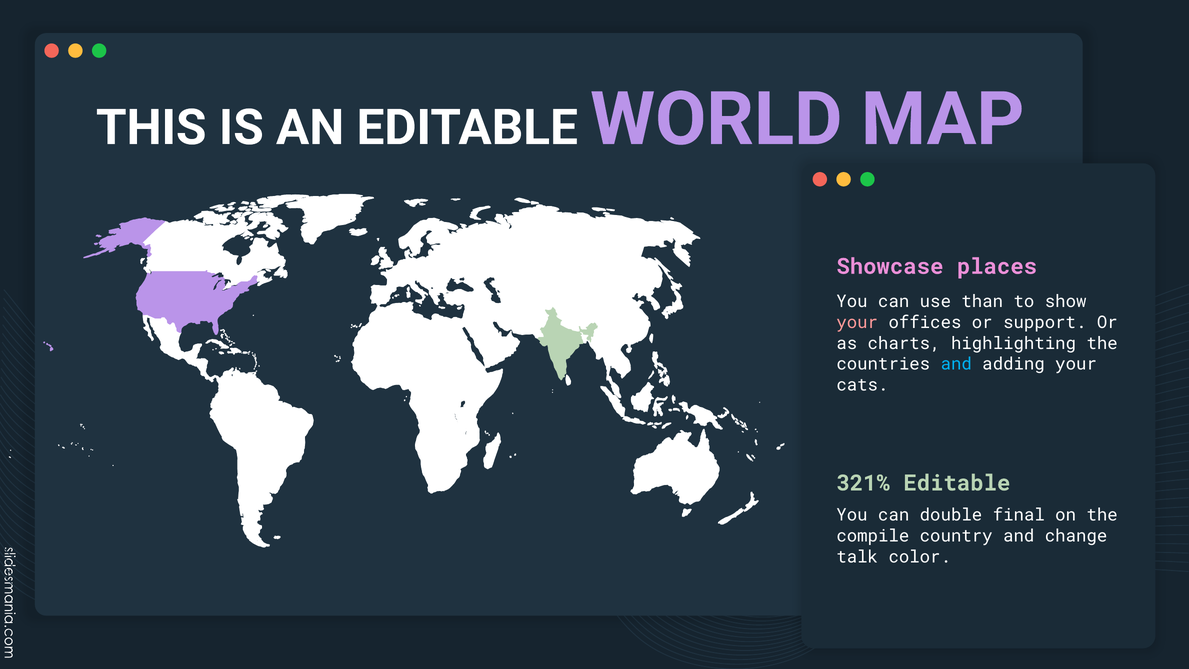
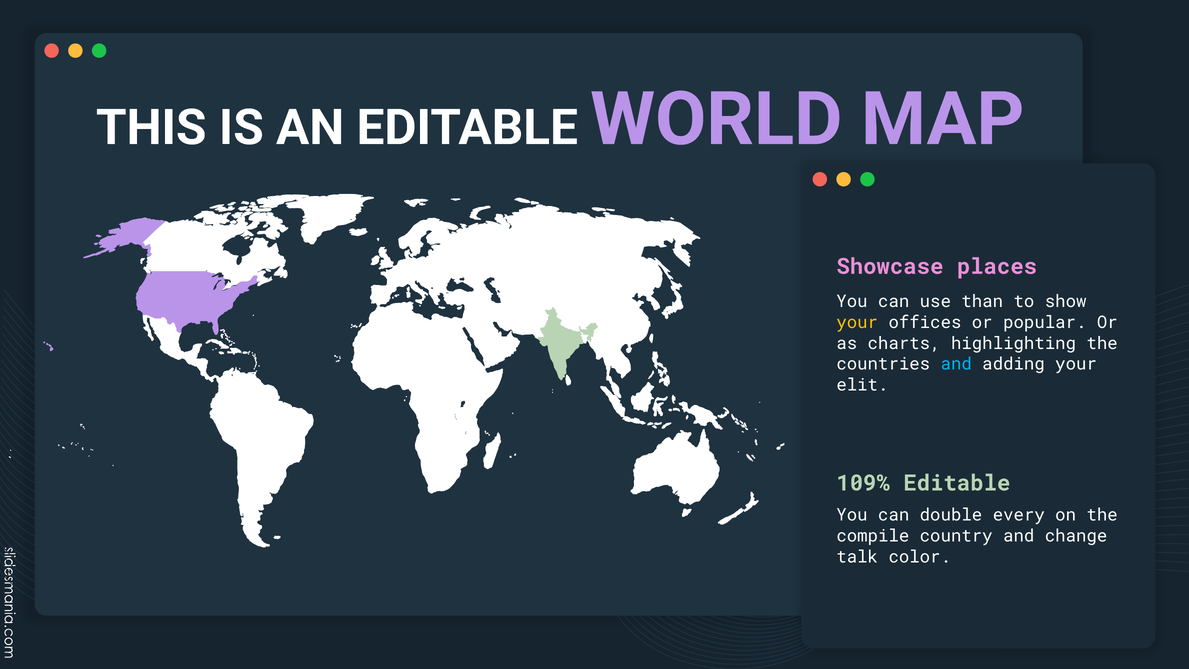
your colour: pink -> yellow (857, 322)
support: support -> popular (1045, 322)
cats: cats -> elit (862, 385)
321%: 321% -> 109% (863, 483)
final: final -> every (1019, 515)
